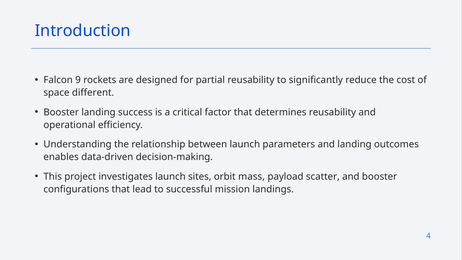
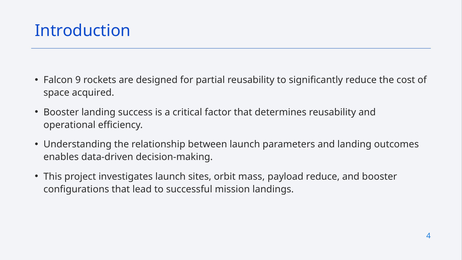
different: different -> acquired (93, 93)
payload scatter: scatter -> reduce (323, 177)
